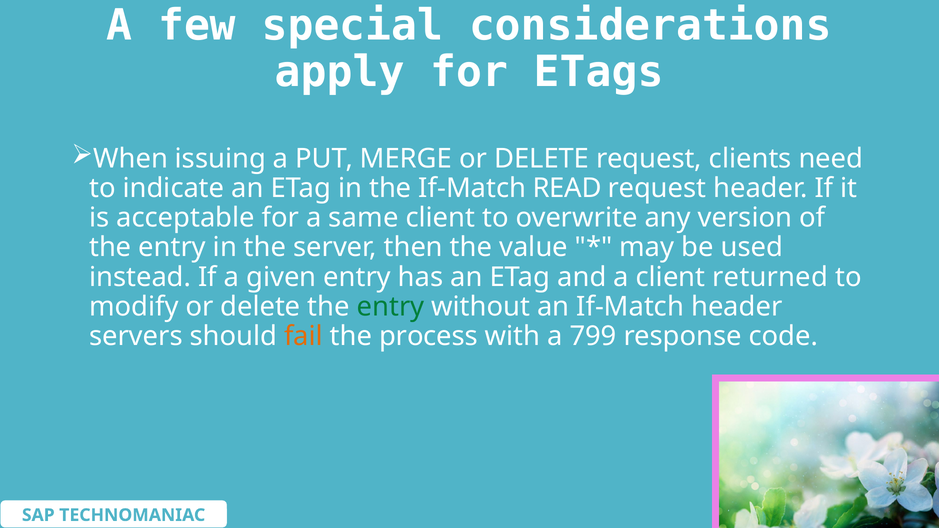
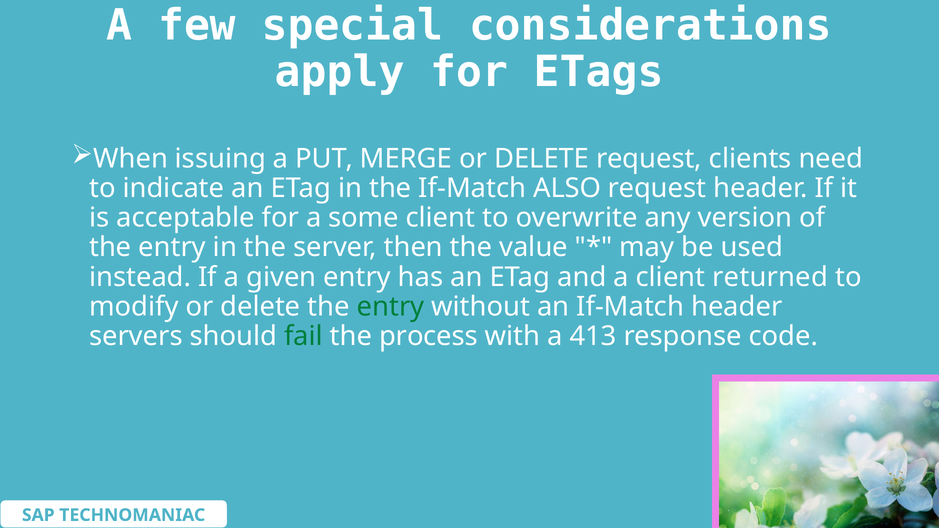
READ: READ -> ALSO (567, 188)
same: same -> some (364, 218)
fail colour: orange -> green (303, 336)
799: 799 -> 413 (593, 336)
